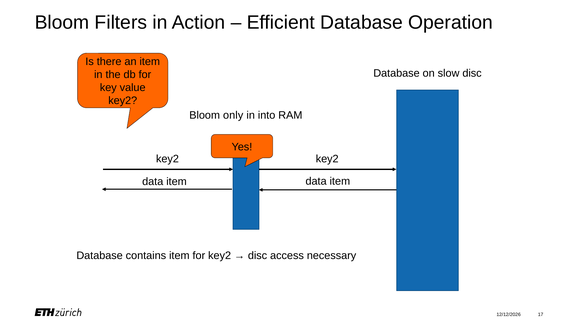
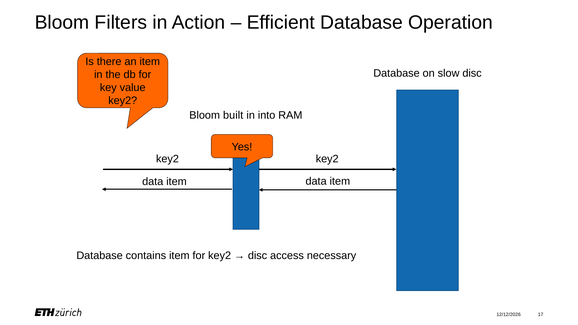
only: only -> built (233, 115)
